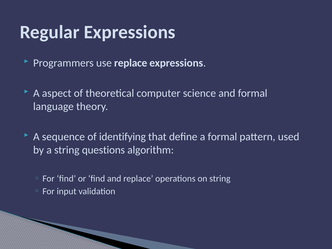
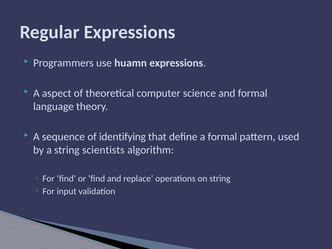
use replace: replace -> huamn (131, 63)
questions: questions -> scientists (103, 150)
